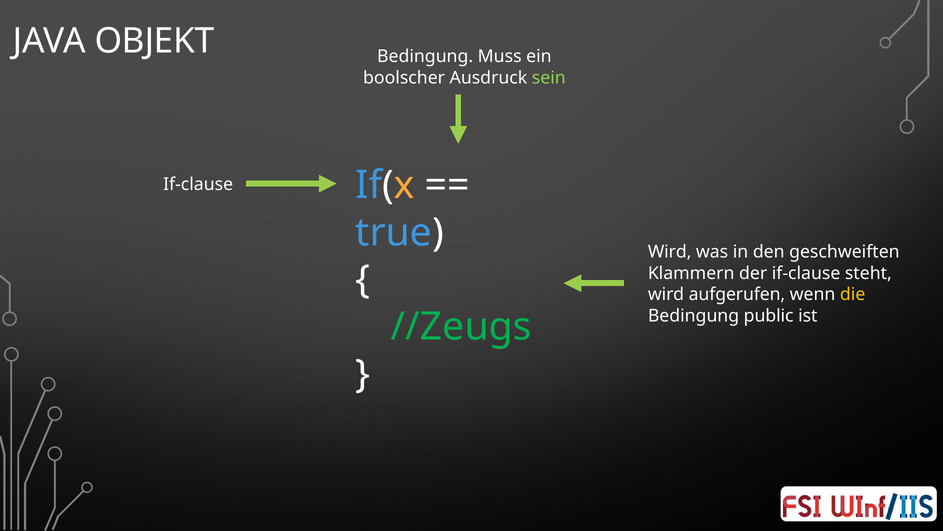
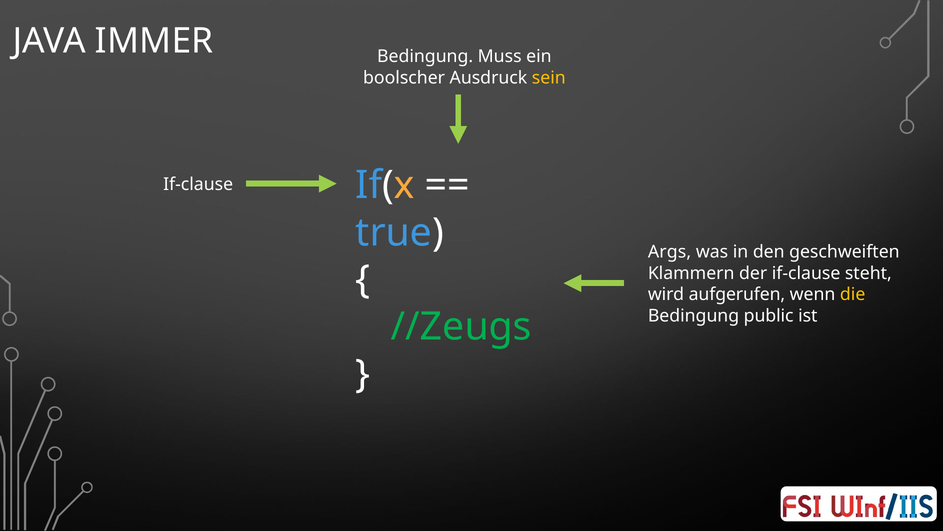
OBJEKT: OBJEKT -> IMMER (154, 41)
sein colour: light green -> yellow (549, 78)
Wird: Wird -> Args (670, 252)
